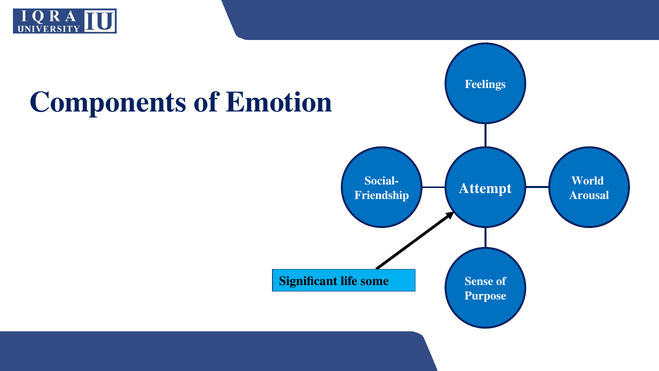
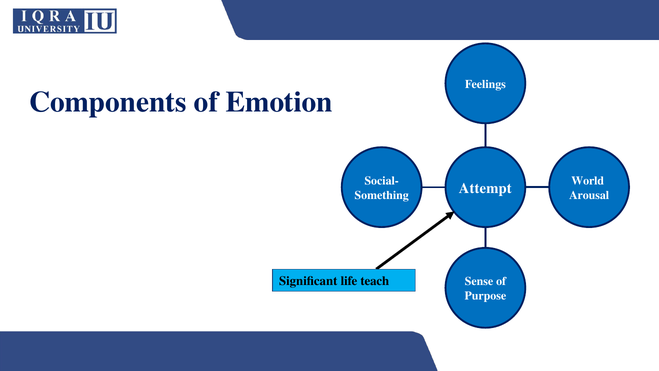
Friendship: Friendship -> Something (382, 195)
some: some -> teach (375, 281)
